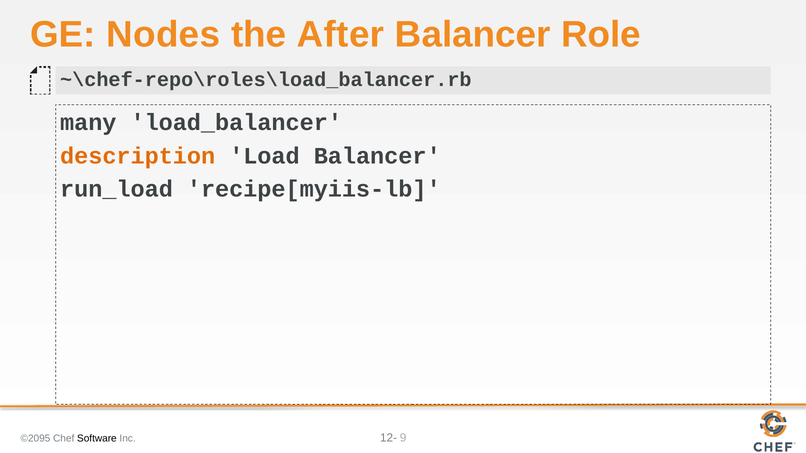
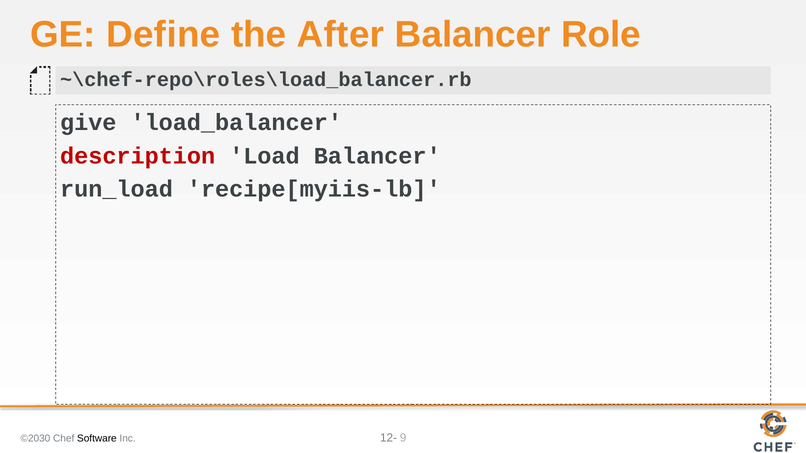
Nodes: Nodes -> Define (163, 35)
many: many -> give (88, 123)
description colour: orange -> red (138, 156)
©2095: ©2095 -> ©2030 (35, 439)
